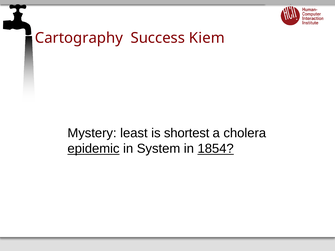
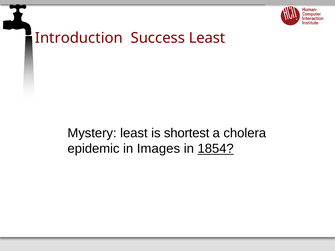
Cartography: Cartography -> Introduction (79, 38)
Success Kiem: Kiem -> Least (207, 38)
epidemic underline: present -> none (93, 149)
System: System -> Images (158, 149)
